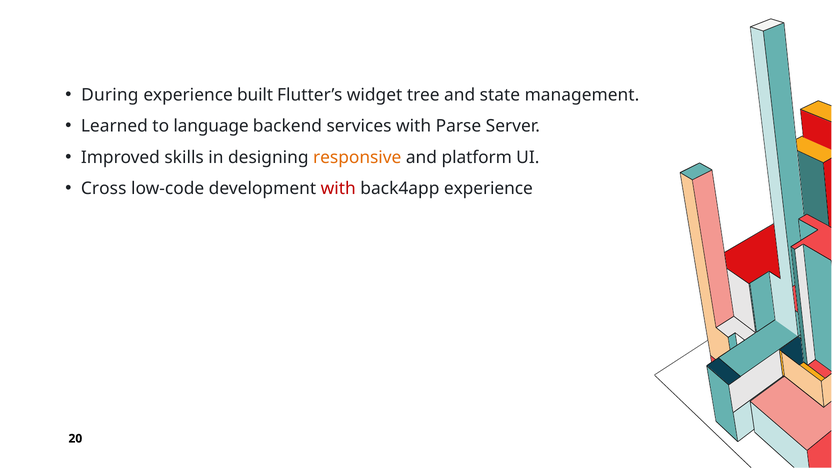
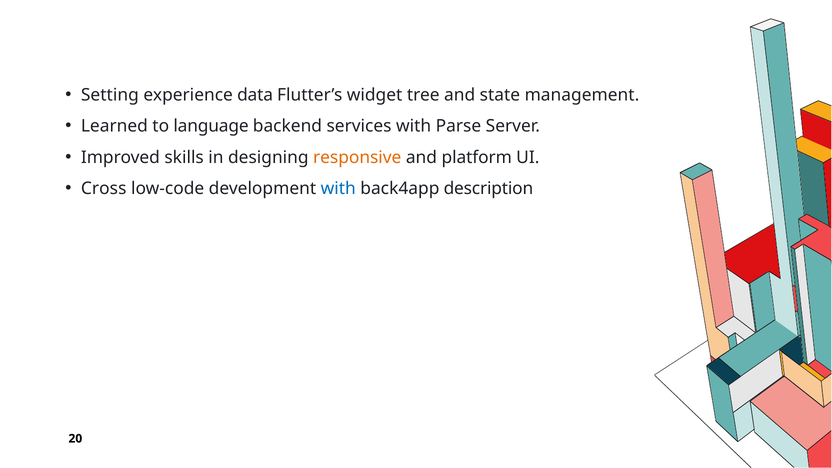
During: During -> Setting (110, 95)
built: built -> data (255, 95)
with colour: red -> blue (338, 189)
back4app experience: experience -> description (488, 189)
